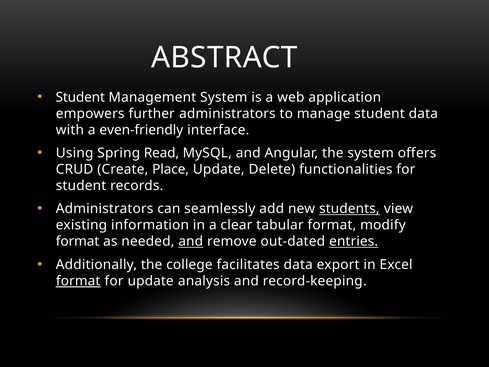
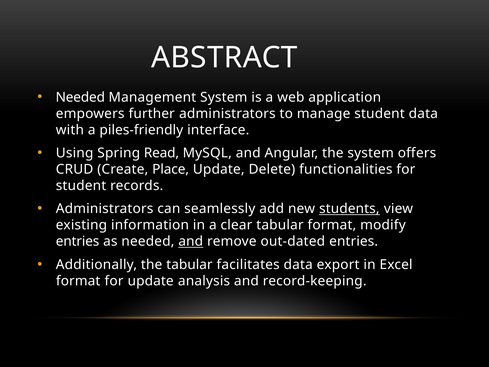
Student: Student -> Needed (80, 97)
even-friendly: even-friendly -> piles-friendly (141, 130)
format: format -> entries (78, 241)
entries underline: present -> none (354, 241)
the college: college -> tabular (189, 264)
format underline: present -> none (78, 281)
